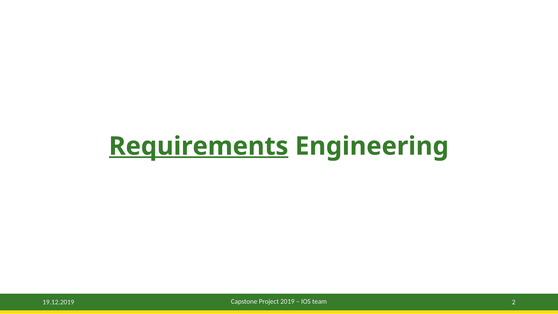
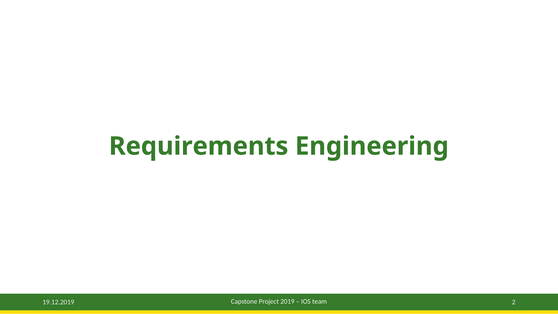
Requirements underline: present -> none (199, 146)
